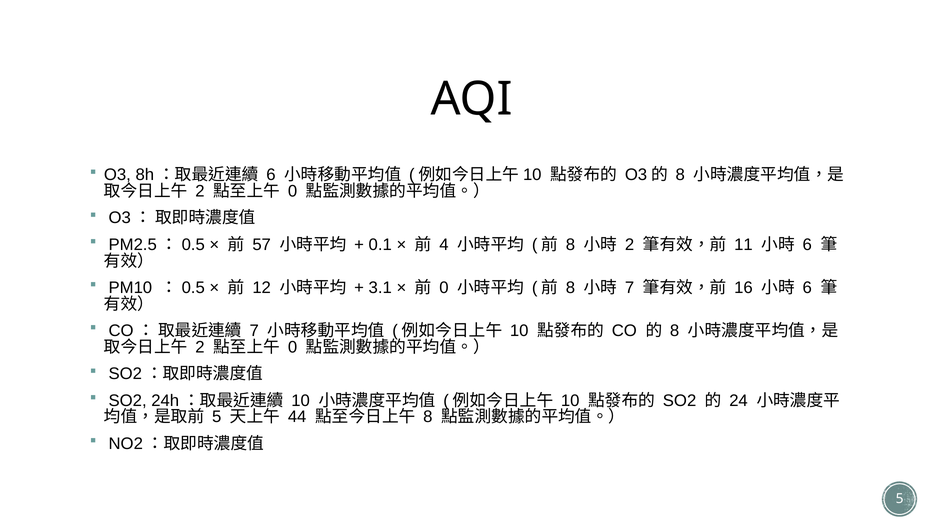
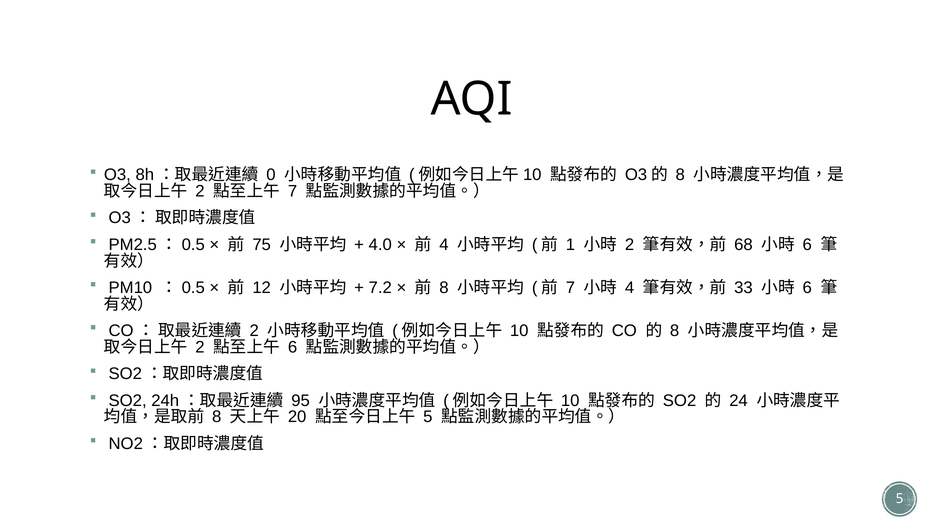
6: 6 -> 0 (271, 175)
0: 0 -> 7 (293, 191)
57: 57 -> 75 (262, 245)
0.1: 0.1 -> 4.0 (380, 245)
8: 8 -> 1 (570, 245)
11: 11 -> 68 (743, 245)
3.1: 3.1 -> 7.2 (380, 288)
0: 0 -> 8 (444, 288)
8: 8 -> 7 (570, 288)
7: 7 -> 4 (630, 288)
16: 16 -> 33 (743, 288)
7: 7 -> 2 (254, 331)
0: 0 -> 6 (293, 347)
10: 10 -> 95 (301, 401)
5: 5 -> 8 (217, 417)
44: 44 -> 20 (297, 417)
8: 8 -> 5 (428, 417)
